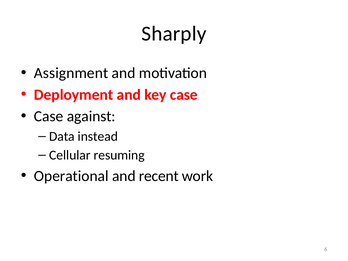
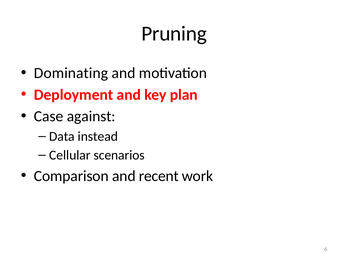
Sharply: Sharply -> Pruning (174, 34)
Assignment: Assignment -> Dominating (71, 73)
key case: case -> plan (184, 95)
resuming: resuming -> scenarios (119, 155)
Operational: Operational -> Comparison (71, 176)
